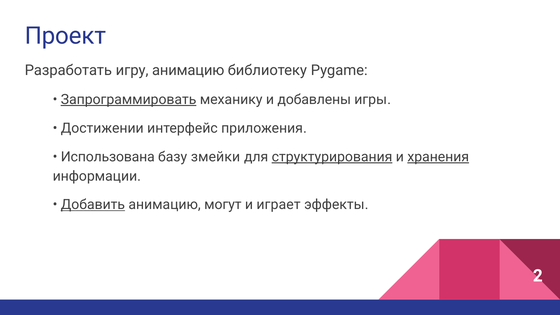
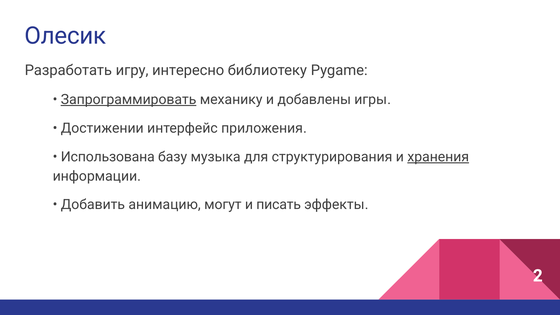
Проект: Проект -> Олесик (65, 36)
игру анимацию: анимацию -> интересно (188, 70)
змейки: змейки -> музыка (216, 157)
структурирования underline: present -> none (332, 157)
Добавить underline: present -> none (93, 205)
играет: играет -> писать (279, 205)
